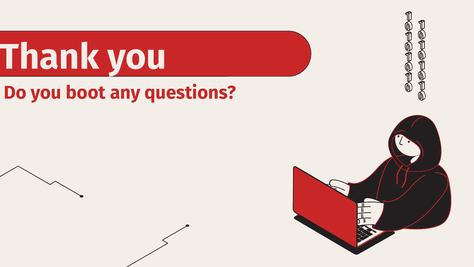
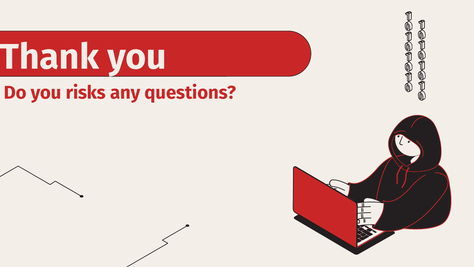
boot: boot -> risks (86, 93)
